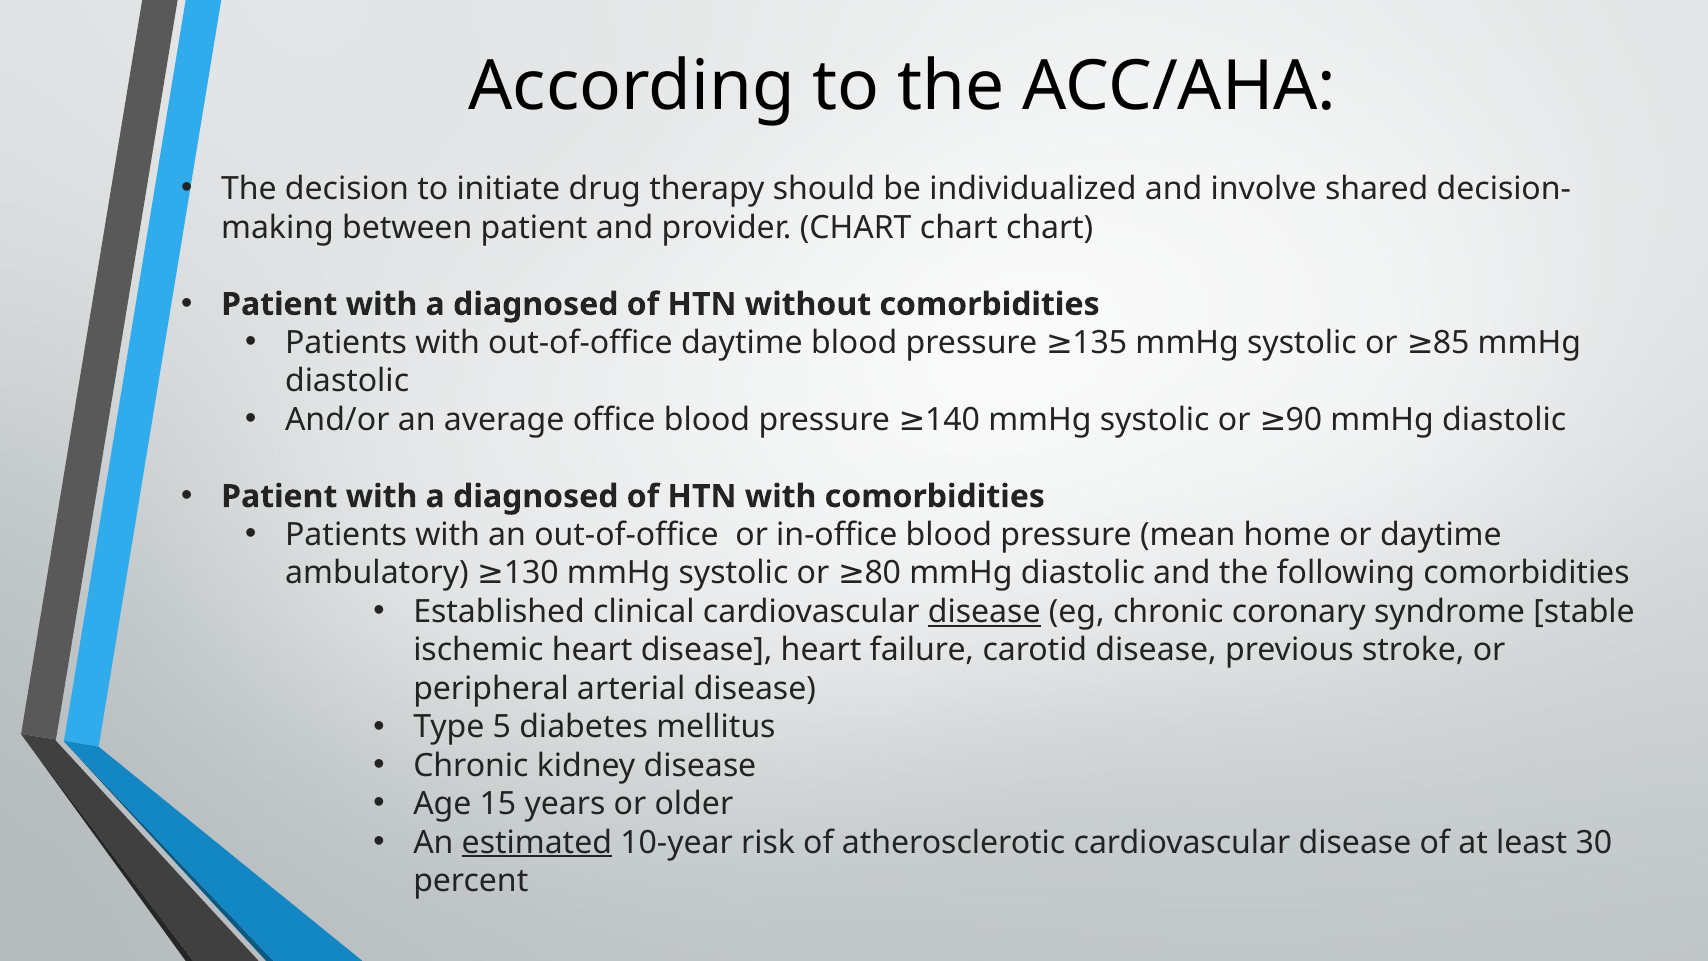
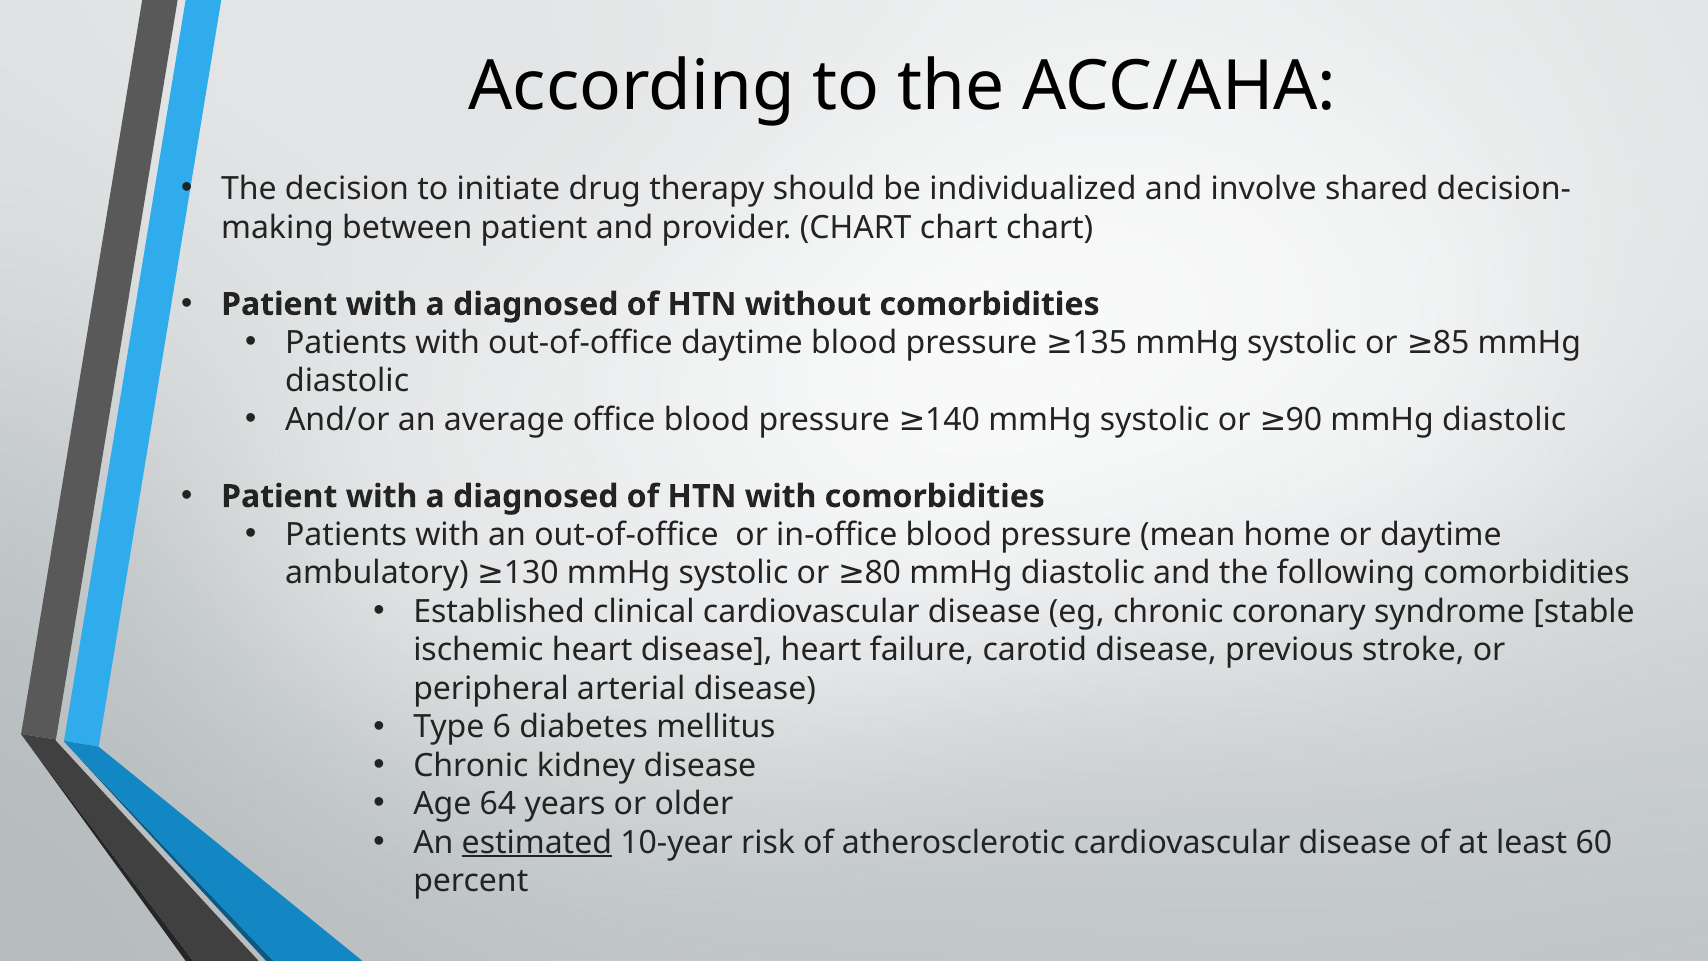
disease underline: present -> none (984, 612)
5: 5 -> 6 (502, 727)
15: 15 -> 64 (498, 804)
30: 30 -> 60 (1594, 842)
